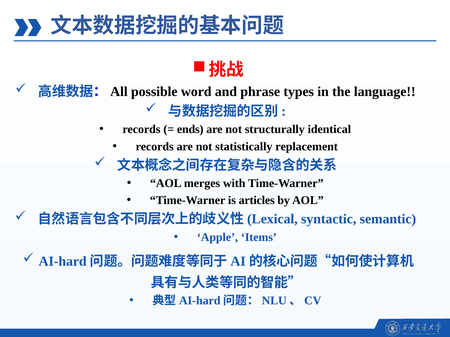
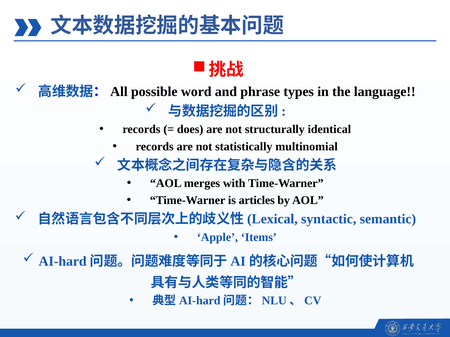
ends: ends -> does (190, 130)
replacement: replacement -> multinomial (307, 147)
